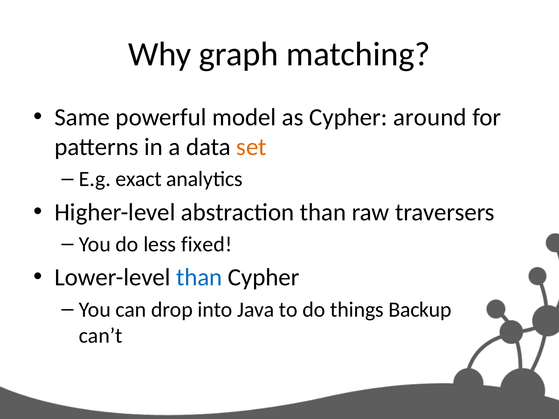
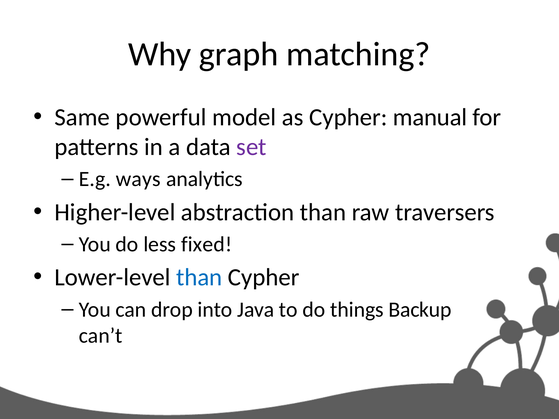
around: around -> manual (430, 117)
set colour: orange -> purple (251, 147)
exact: exact -> ways (138, 179)
